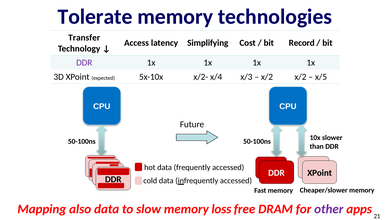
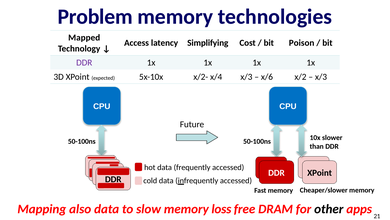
Tolerate: Tolerate -> Problem (95, 17)
Transfer: Transfer -> Mapped (84, 38)
Record: Record -> Poison (302, 43)
x/2: x/2 -> x/6 (267, 77)
x/5: x/5 -> x/3 (321, 77)
other colour: purple -> black (329, 209)
